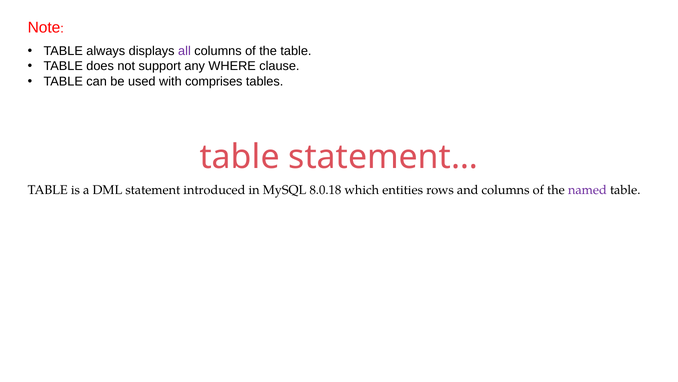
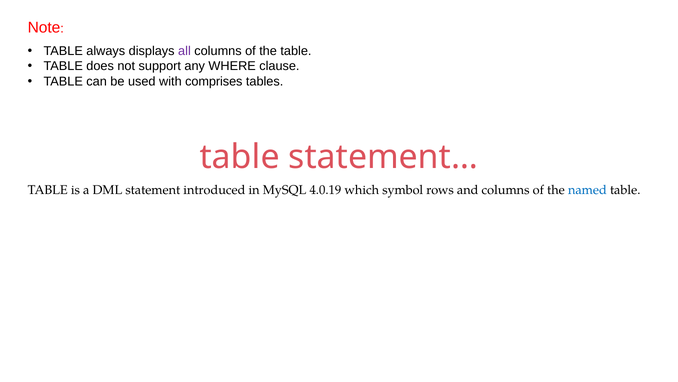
8.0.18: 8.0.18 -> 4.0.19 (325, 190)
entities: entities -> symbol (403, 190)
named colour: purple -> blue (587, 190)
